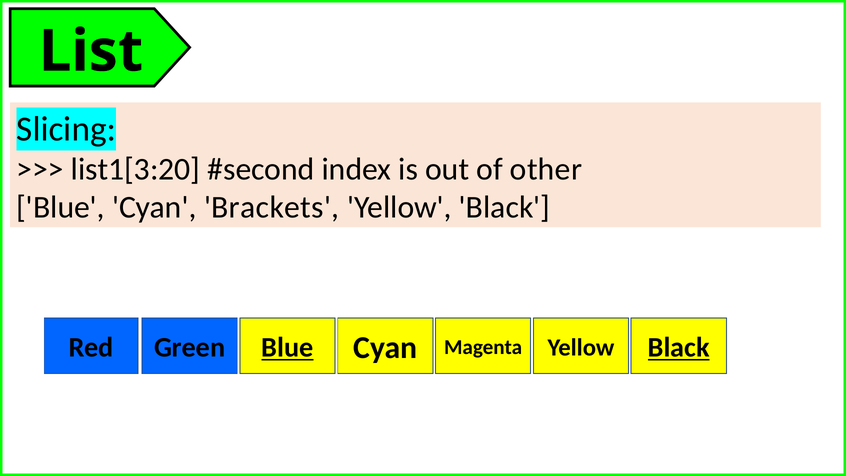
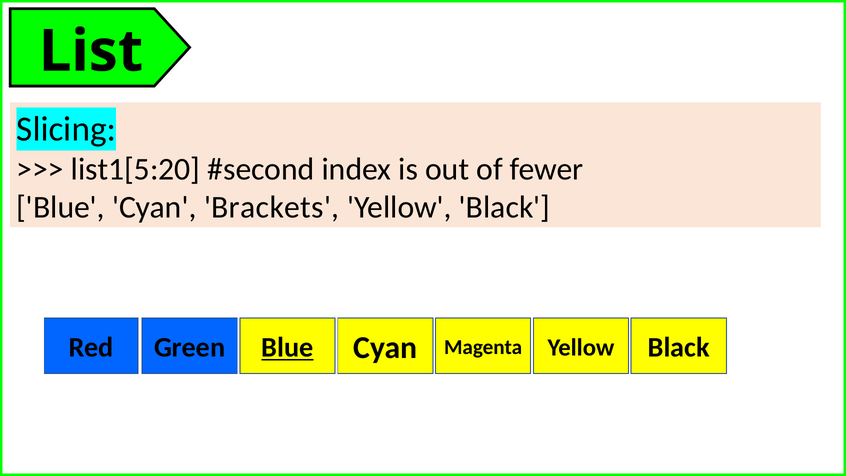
list1[3:20: list1[3:20 -> list1[5:20 (136, 169)
other: other -> fewer (546, 169)
Black underline: present -> none (679, 348)
